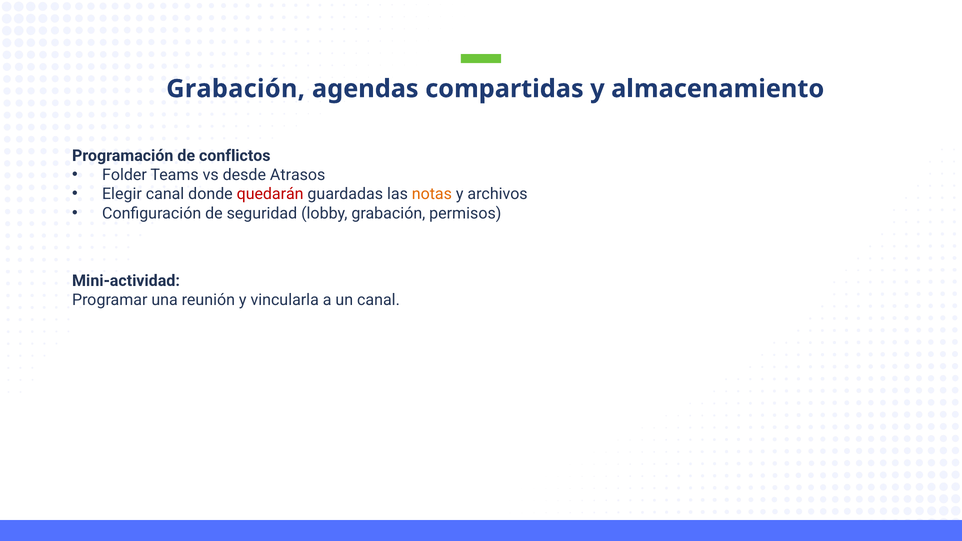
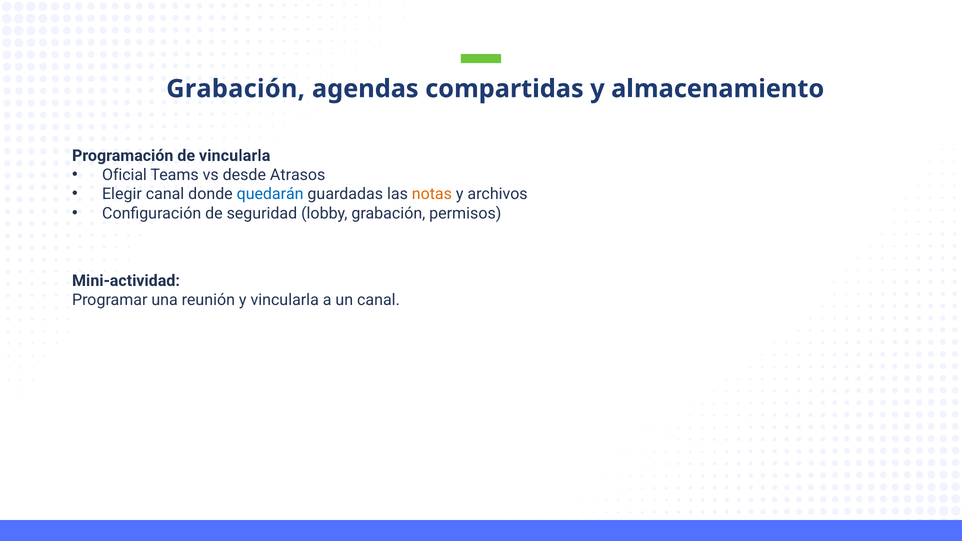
de conflictos: conflictos -> vincularla (235, 156)
Folder: Folder -> Oficial (124, 175)
quedarán colour: red -> blue (270, 194)
